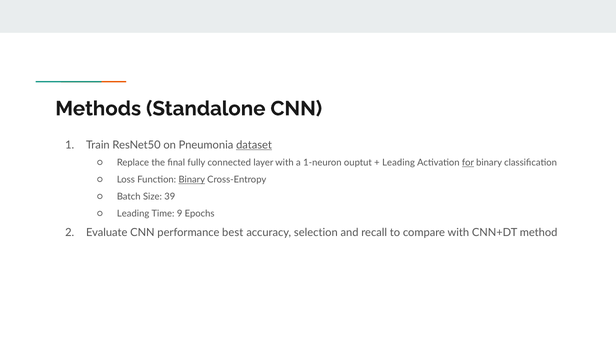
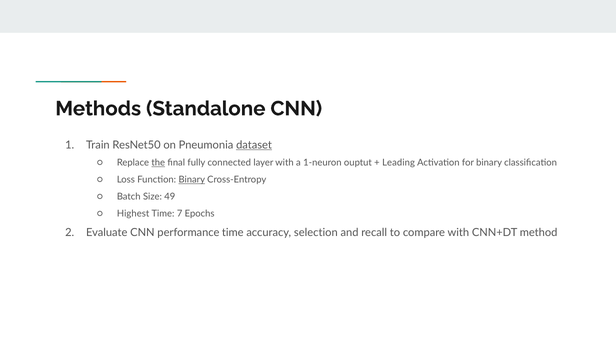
the underline: none -> present (158, 163)
for underline: present -> none (468, 163)
39: 39 -> 49 (170, 197)
Leading: Leading -> Highest (133, 214)
9: 9 -> 7 (180, 214)
performance best: best -> time (233, 233)
